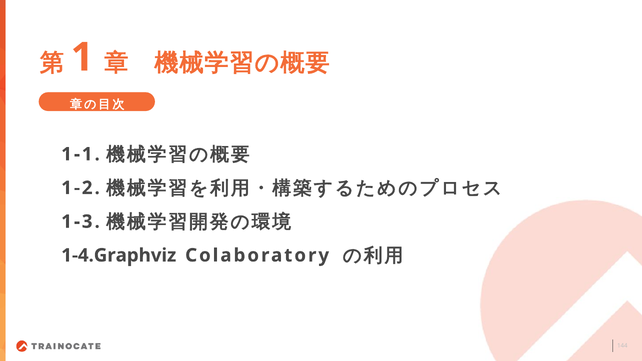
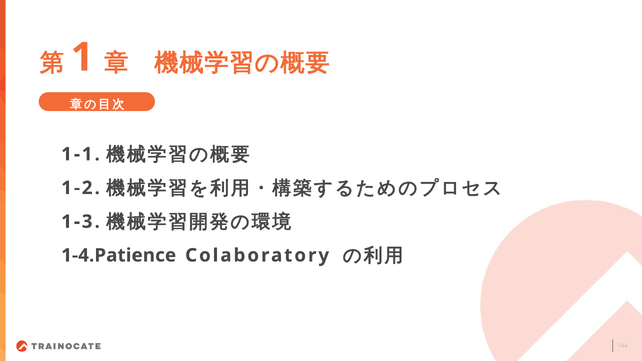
1-4.Graphviz: 1-4.Graphviz -> 1-4.Patience (119, 255)
